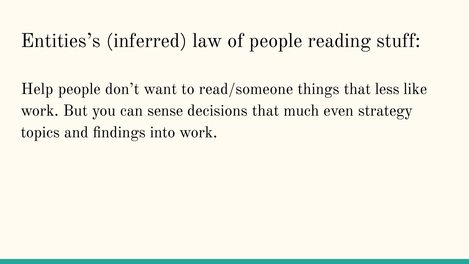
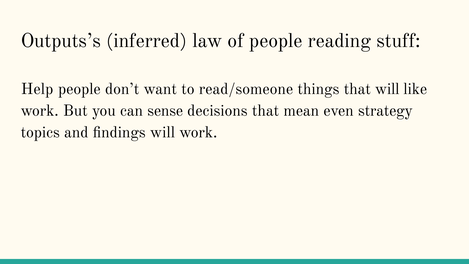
Entities’s: Entities’s -> Outputs’s (61, 41)
that less: less -> will (387, 89)
much: much -> mean (301, 111)
findings into: into -> will (163, 132)
